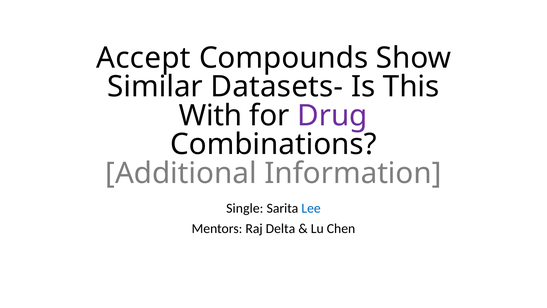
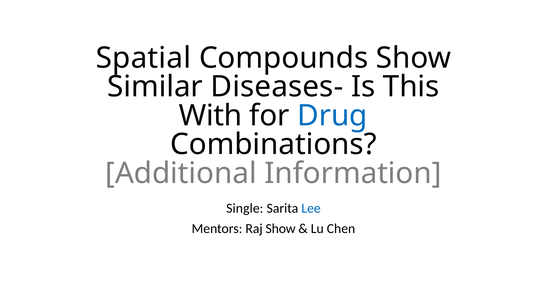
Accept: Accept -> Spatial (143, 58)
Datasets-: Datasets- -> Diseases- (277, 87)
Drug colour: purple -> blue (332, 116)
Raj Delta: Delta -> Show (281, 228)
